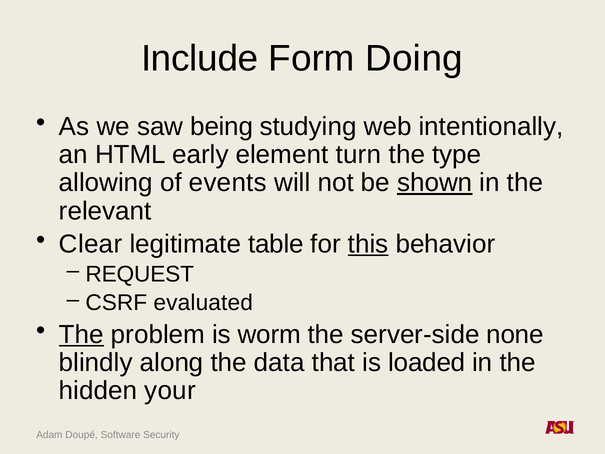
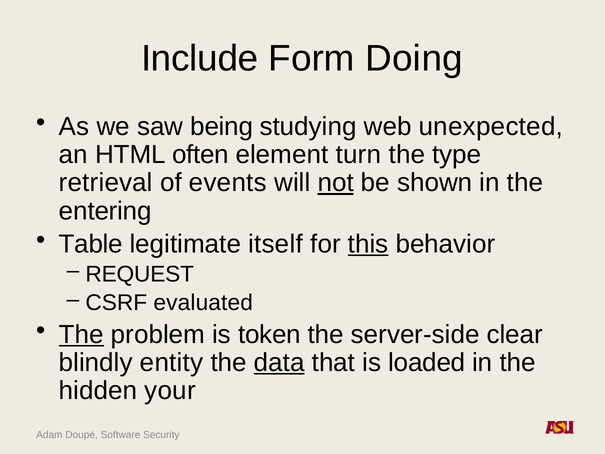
intentionally: intentionally -> unexpected (491, 126)
early: early -> often (200, 155)
allowing: allowing -> retrieval (106, 183)
not underline: none -> present (336, 183)
shown underline: present -> none (435, 183)
relevant: relevant -> entering (105, 211)
Clear: Clear -> Table (91, 244)
table: table -> itself (276, 244)
worm: worm -> token (269, 334)
none: none -> clear (515, 334)
along: along -> entity (172, 362)
data underline: none -> present (279, 362)
